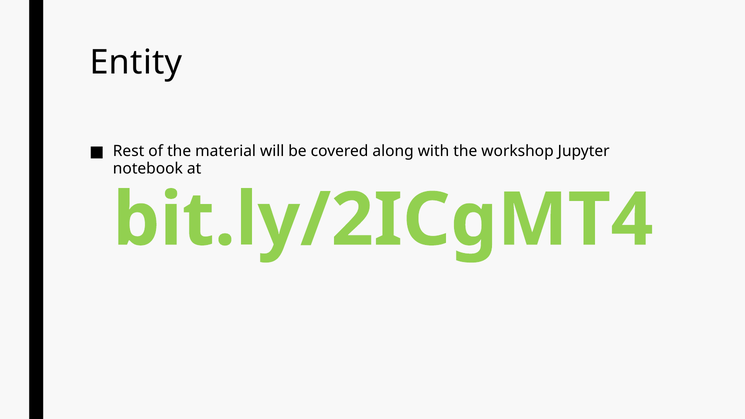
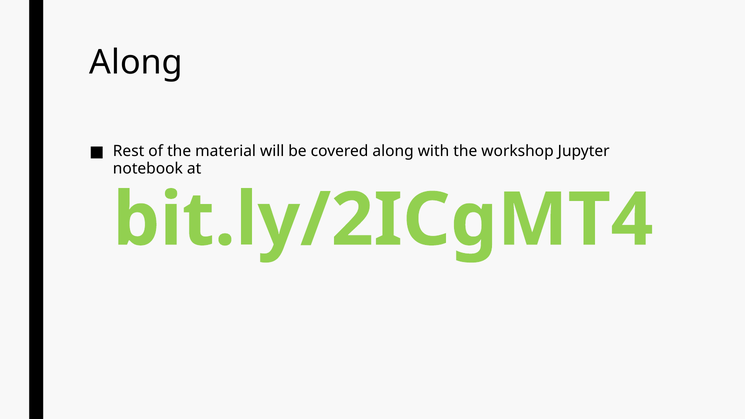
Entity: Entity -> Along (136, 63)
